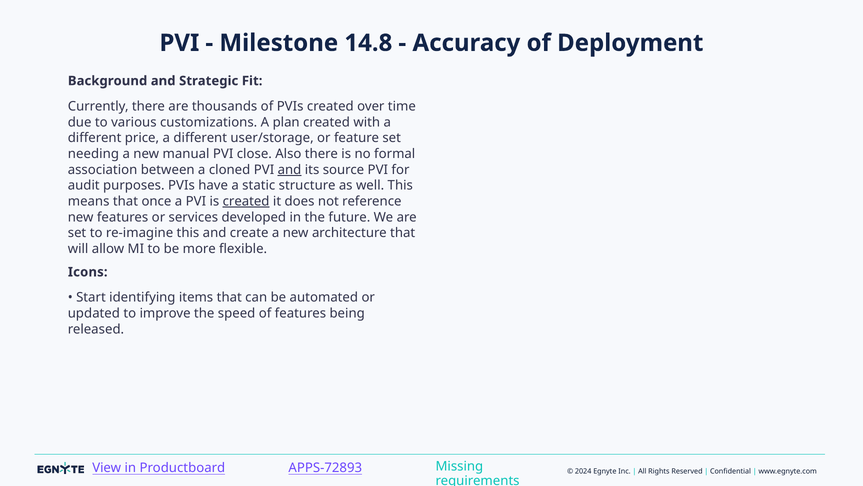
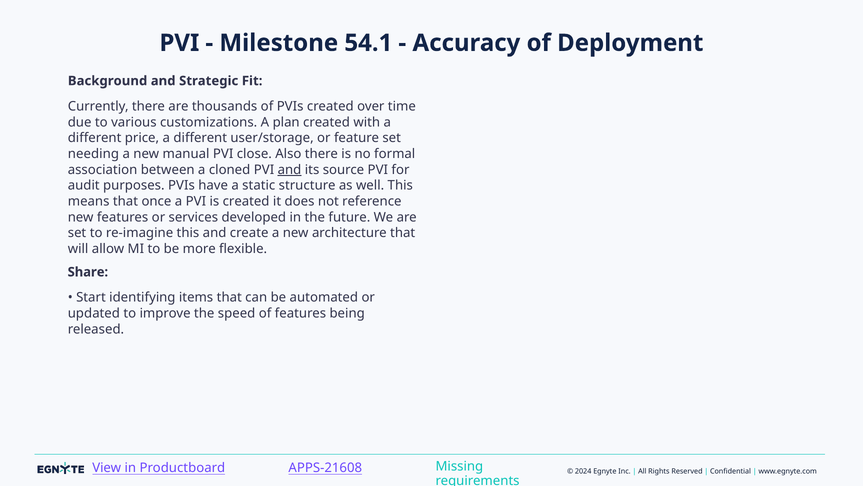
14.8: 14.8 -> 54.1 (368, 43)
created underline: present -> none (246, 201)
Icons: Icons -> Share (88, 272)
APPS-72893: APPS-72893 -> APPS-21608 (325, 468)
